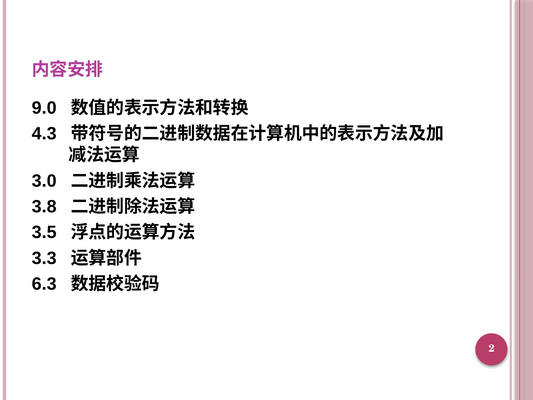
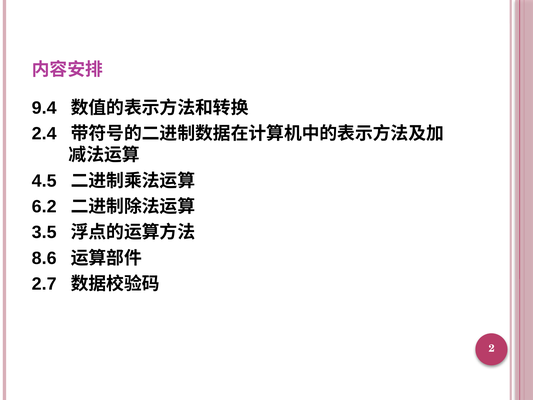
9.0: 9.0 -> 9.4 (44, 108)
4.3: 4.3 -> 2.4 (44, 134)
3.0: 3.0 -> 4.5 (44, 181)
3.8: 3.8 -> 6.2 (44, 206)
3.3: 3.3 -> 8.6 (44, 258)
6.3: 6.3 -> 2.7 (44, 284)
